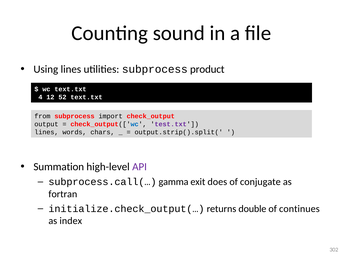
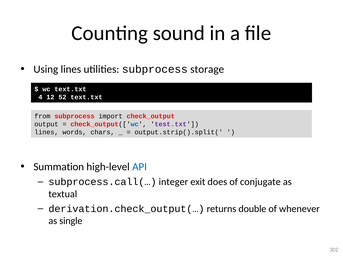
product: product -> storage (207, 69)
API colour: purple -> blue (140, 166)
gamma: gamma -> integer (173, 181)
fortran: fortran -> textual (63, 193)
initialize.check_output(…: initialize.check_output(… -> derivation.check_output(… (126, 208)
continues: continues -> whenever (299, 208)
index: index -> single (71, 220)
